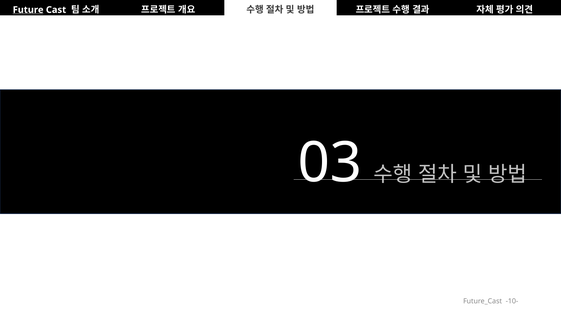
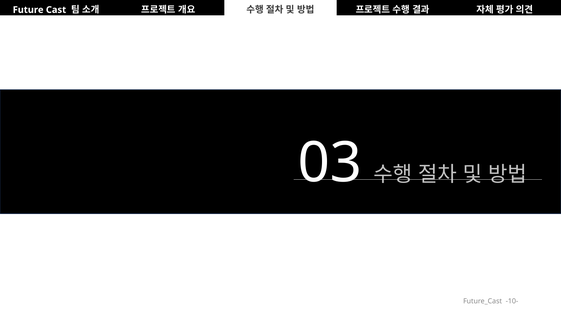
Future underline: present -> none (28, 10)
